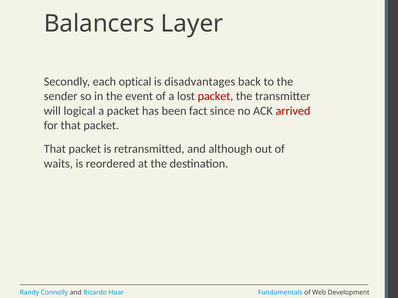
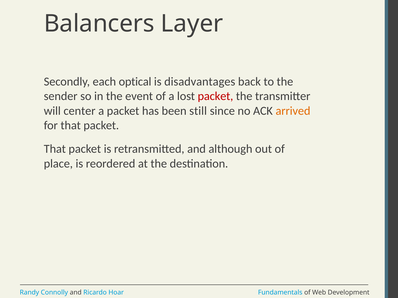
logical: logical -> center (80, 111)
fact: fact -> still (198, 111)
arrived colour: red -> orange (293, 111)
waits: waits -> place (58, 164)
